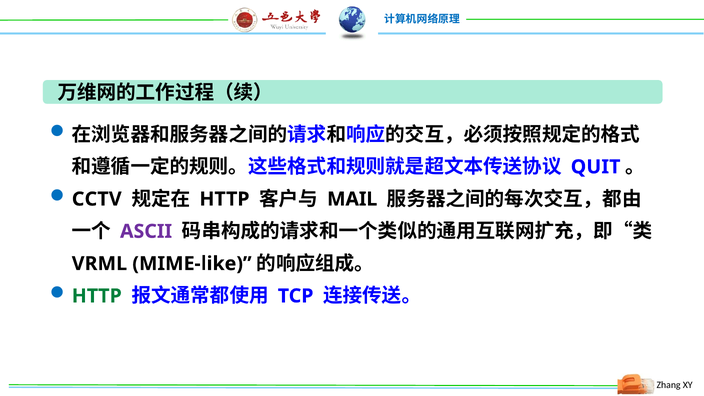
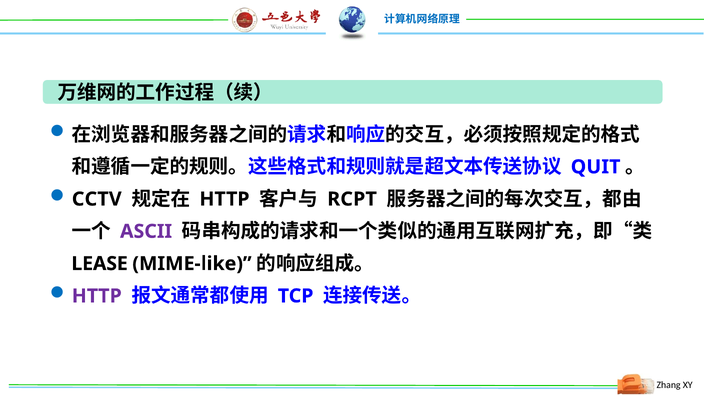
MAIL: MAIL -> RCPT (352, 199)
VRML: VRML -> LEASE (100, 264)
HTTP colour: green -> purple (97, 296)
